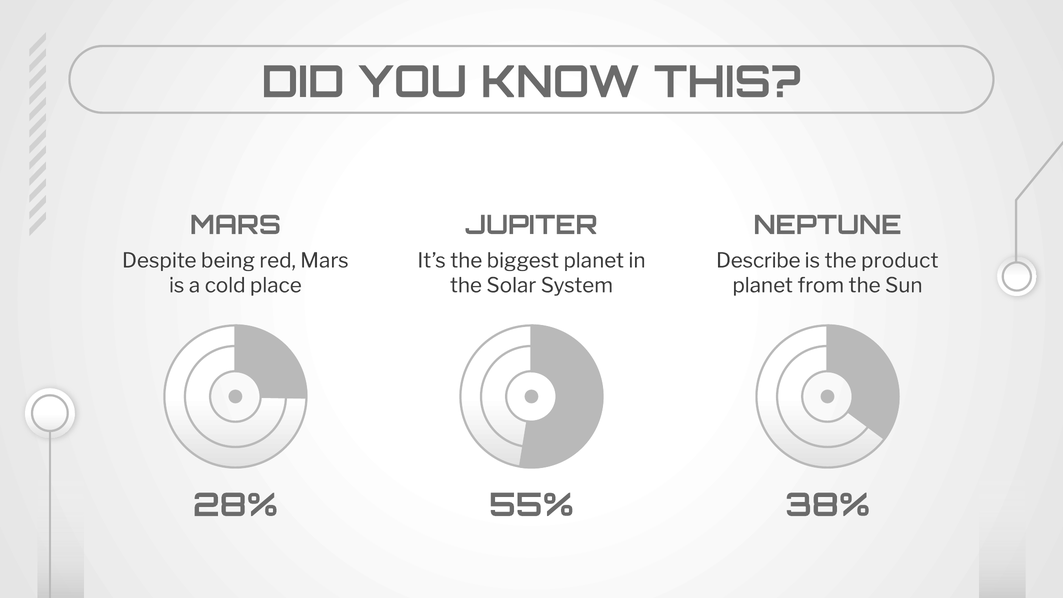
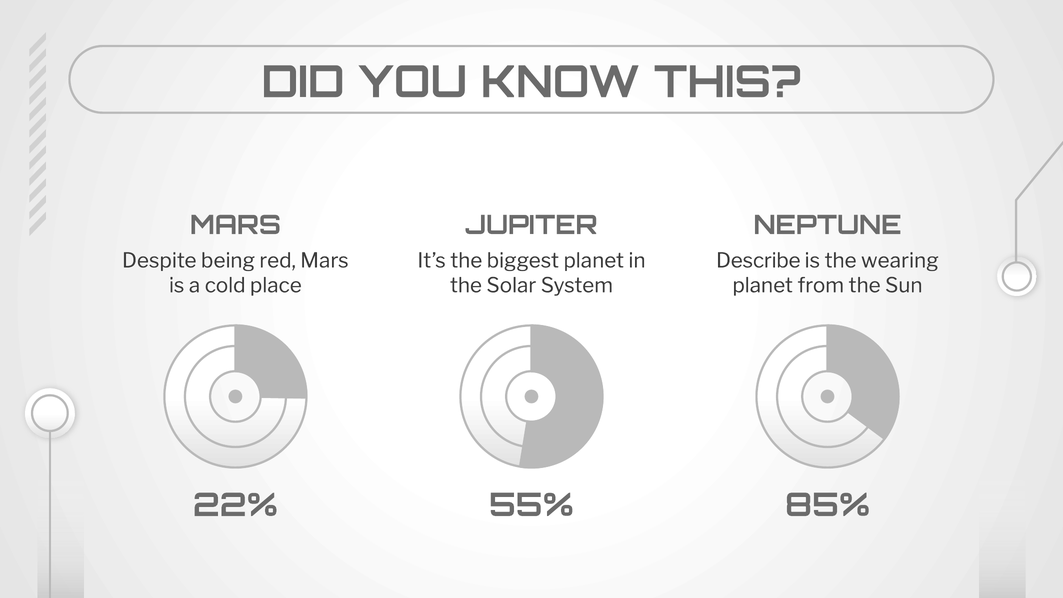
product: product -> wearing (900, 261)
28%: 28% -> 22% (235, 505)
38%: 38% -> 85% (828, 505)
